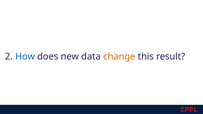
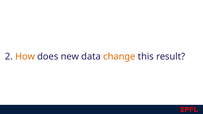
How colour: blue -> orange (25, 57)
